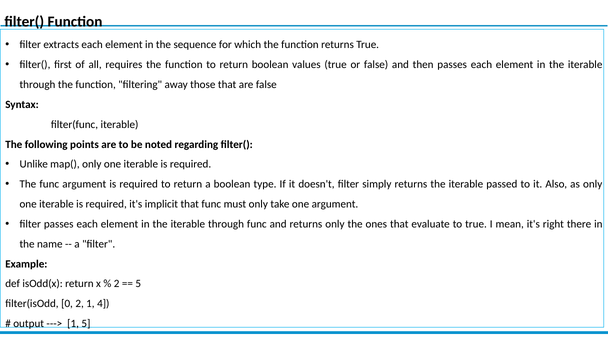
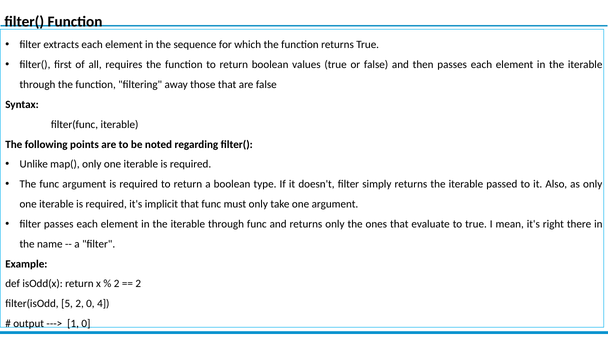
5: 5 -> 2 (138, 284)
0: 0 -> 5 (67, 304)
2 1: 1 -> 0 (90, 304)
1 5: 5 -> 0 (86, 324)
